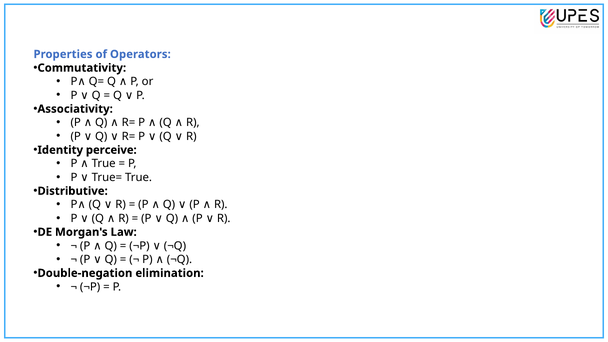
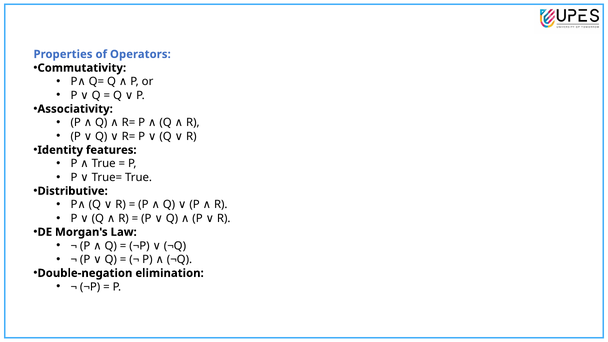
perceive: perceive -> features (111, 150)
